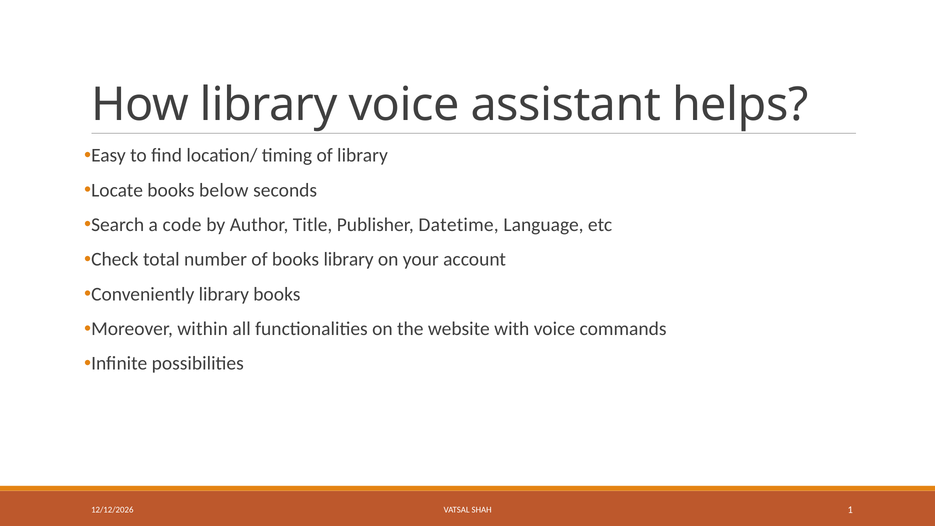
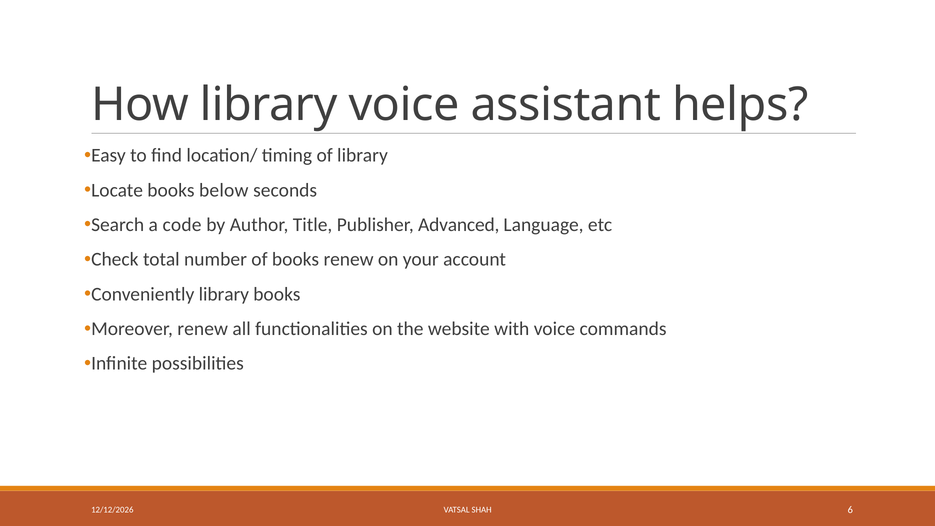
Datetime: Datetime -> Advanced (459, 225)
books library: library -> renew (349, 259)
Moreover within: within -> renew (203, 329)
1: 1 -> 6 (850, 510)
